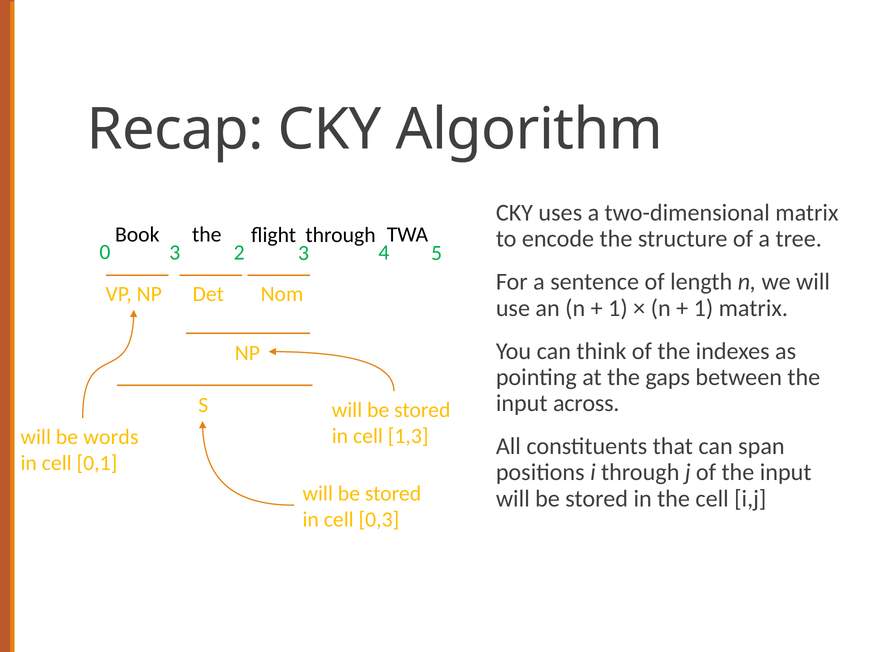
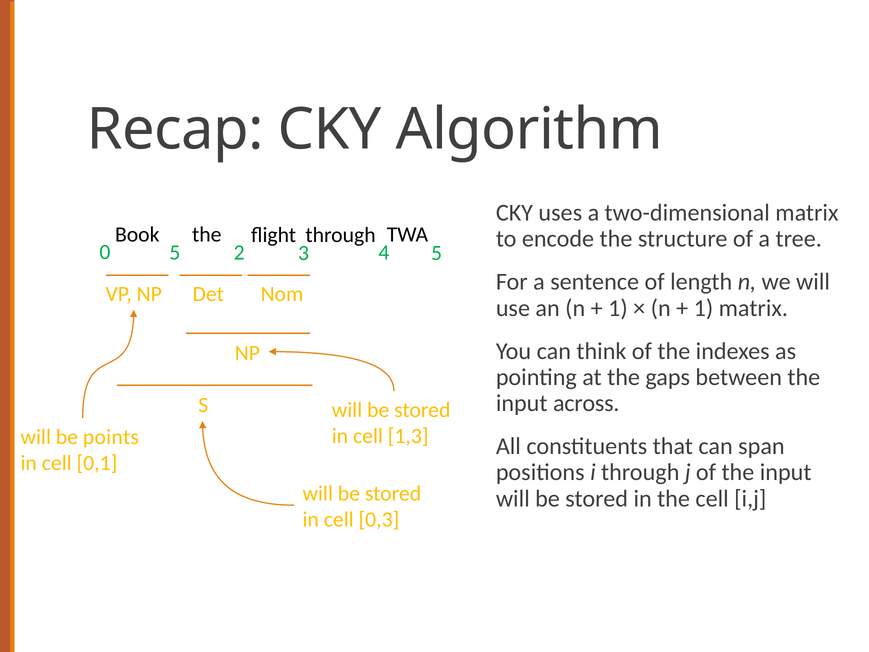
0 3: 3 -> 5 (175, 253)
words: words -> points (111, 437)
